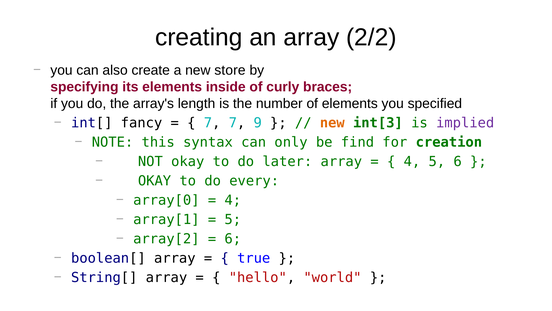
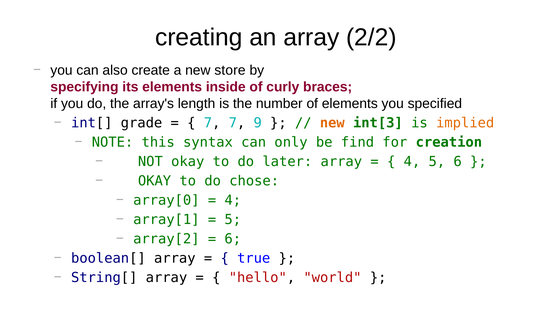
fancy: fancy -> grade (142, 123)
implied colour: purple -> orange (465, 123)
every: every -> chose (254, 181)
